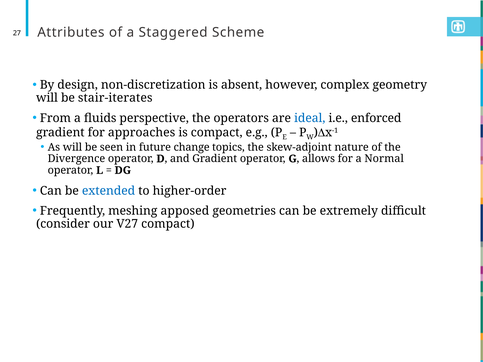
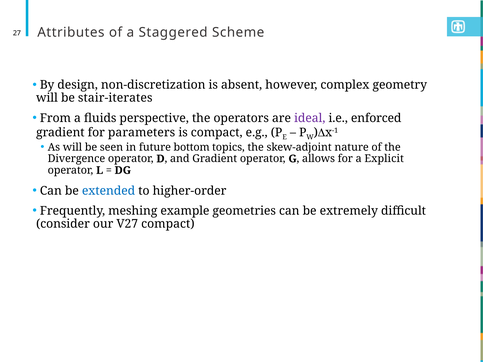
ideal colour: blue -> purple (310, 118)
approaches: approaches -> parameters (142, 133)
change: change -> bottom (192, 147)
Normal: Normal -> Explicit (384, 159)
apposed: apposed -> example (185, 211)
